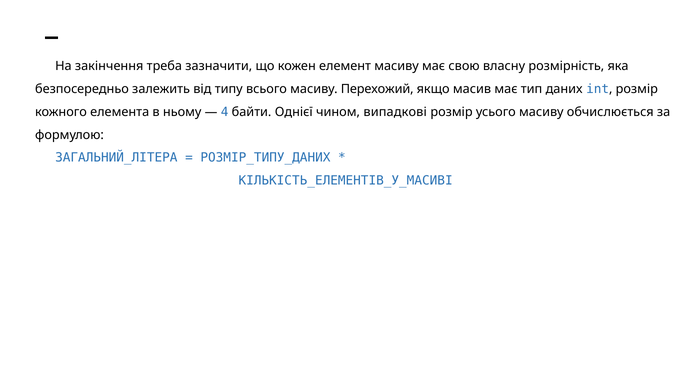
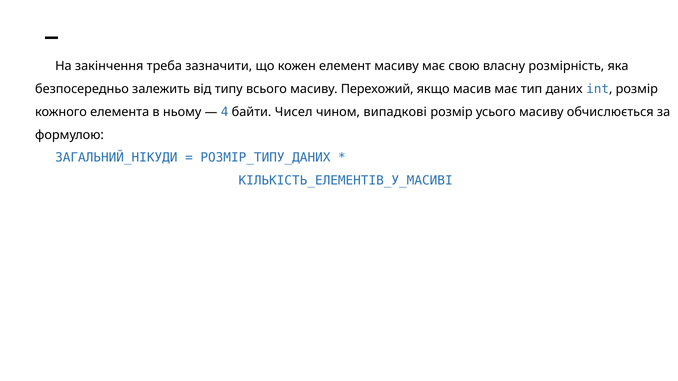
Однієї: Однієї -> Чисел (294, 112)
ЗАГАЛЬНИЙ_ЛІТЕРА: ЗАГАЛЬНИЙ_ЛІТЕРА -> ЗАГАЛЬНИЙ_НІКУДИ (116, 158)
